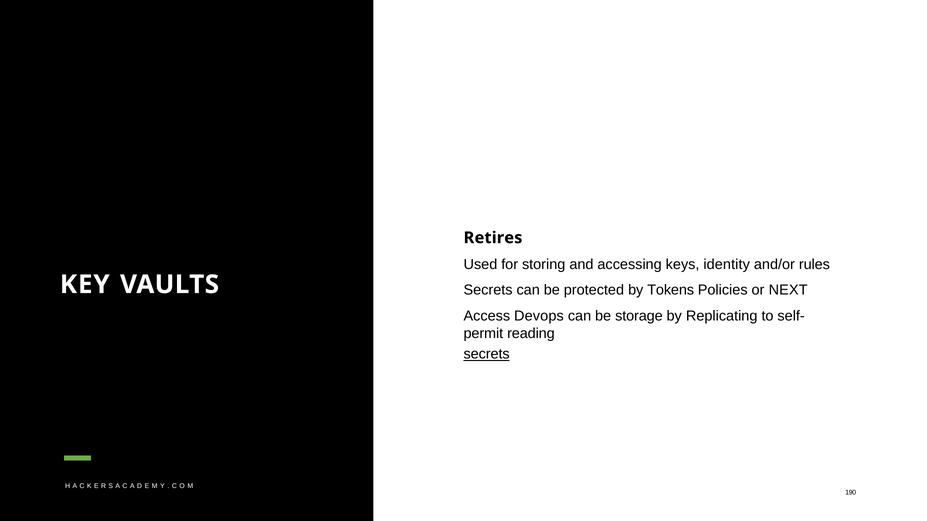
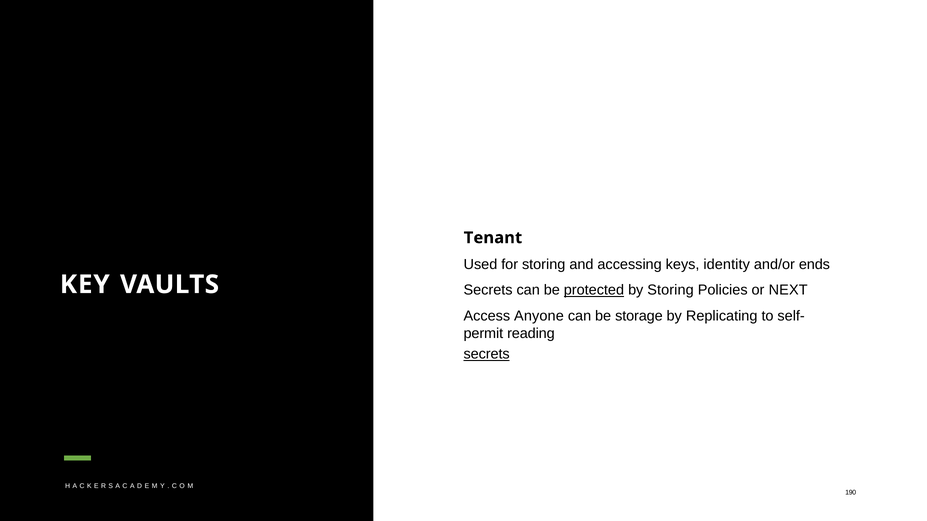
Retires: Retires -> Tenant (493, 238)
rules: rules -> ends (814, 265)
protected underline: none -> present (594, 290)
by Tokens: Tokens -> Storing (671, 290)
Devops: Devops -> Anyone (539, 316)
